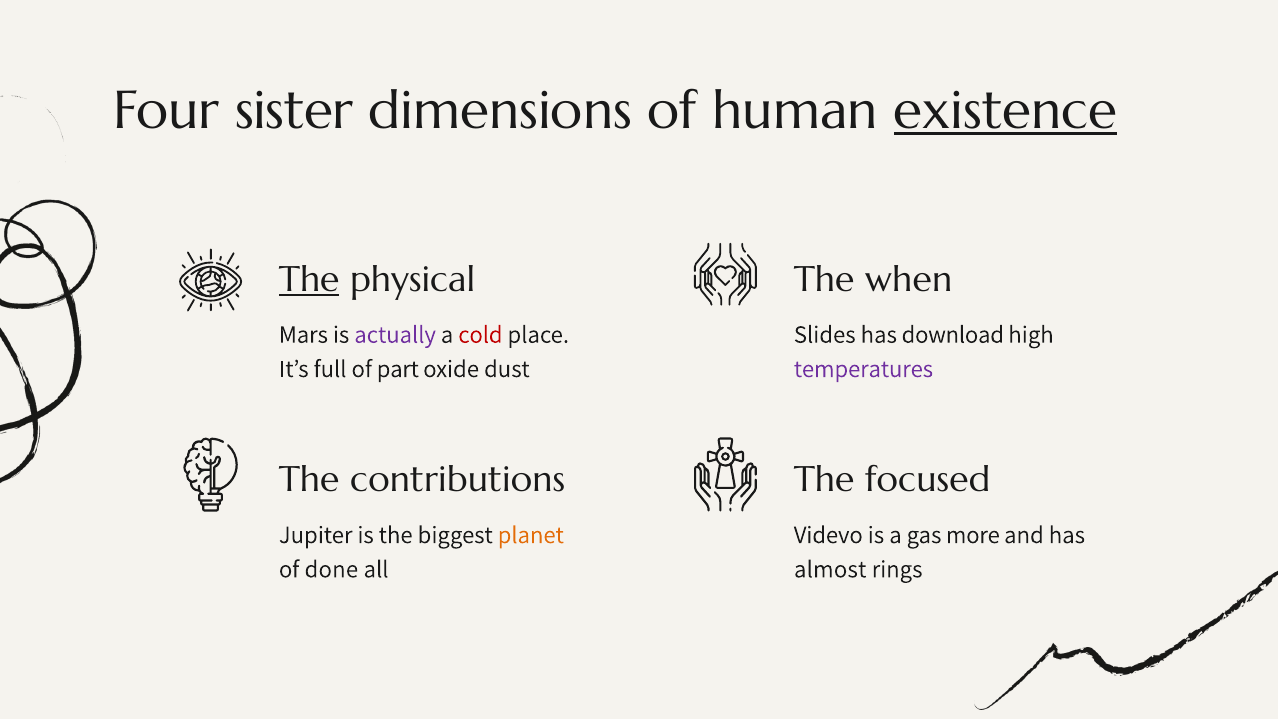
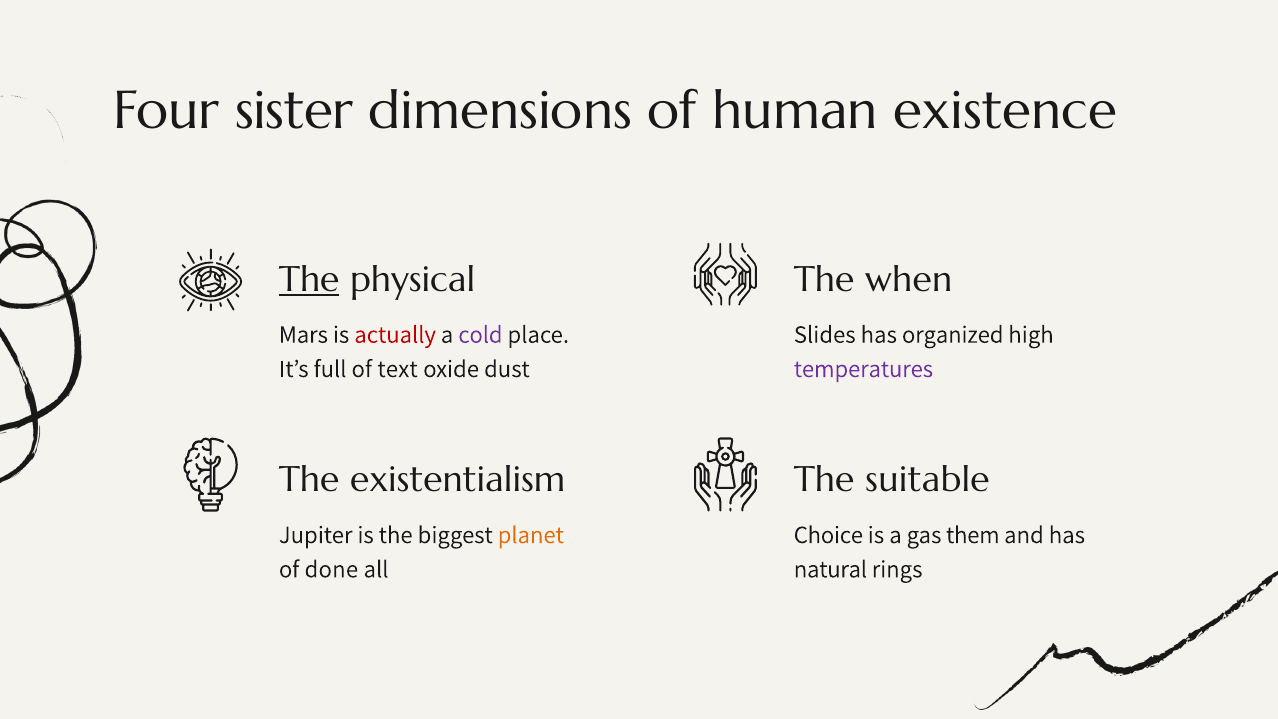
existence underline: present -> none (1005, 111)
actually colour: purple -> red (395, 334)
cold colour: red -> purple (480, 334)
download: download -> organized (953, 334)
part: part -> text (398, 369)
contributions: contributions -> existentialism (458, 480)
focused: focused -> suitable (928, 480)
Videvo: Videvo -> Choice (828, 535)
more: more -> them (973, 535)
almost: almost -> natural (830, 569)
